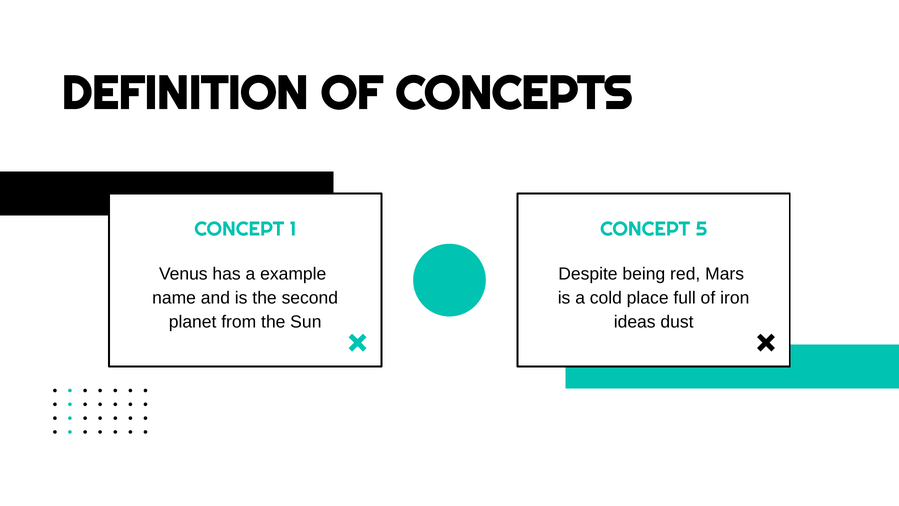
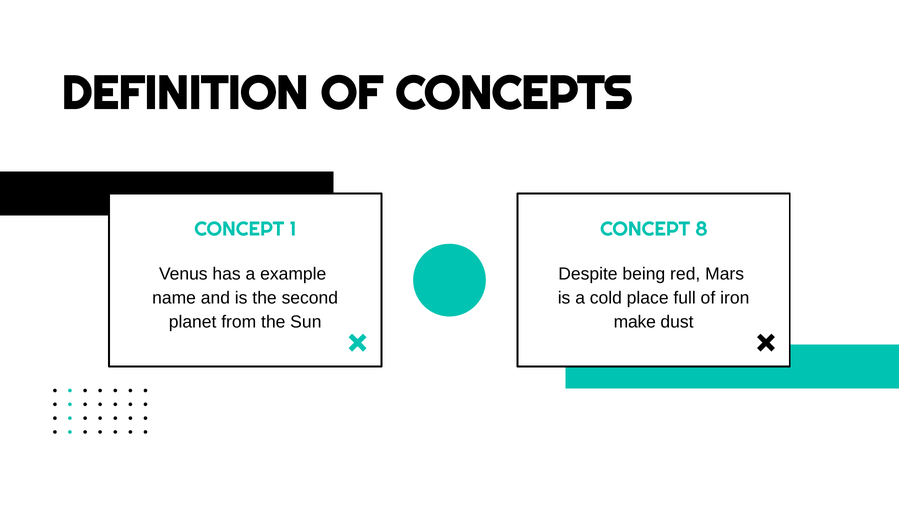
5: 5 -> 8 (702, 229)
ideas: ideas -> make (635, 322)
